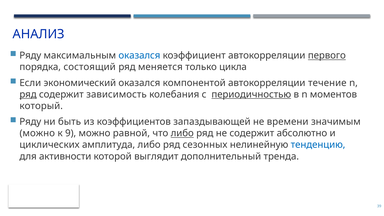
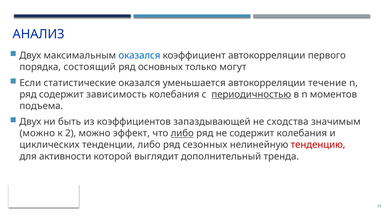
Ряду: Ряду -> Двух (30, 56)
первого underline: present -> none (327, 56)
меняется: меняется -> основных (160, 67)
цикла: цикла -> могут (233, 67)
экономический: экономический -> статистические (80, 83)
компонентой: компонентой -> уменьшается (194, 83)
ряд underline: present -> none (28, 94)
который: который -> подъема (41, 106)
Ряду: Ряду -> Двух (30, 122)
времени: времени -> сходства (288, 122)
9: 9 -> 2 (71, 133)
равной: равной -> эффект (131, 133)
содержит абсолютно: абсолютно -> колебания (302, 133)
амплитуда: амплитуда -> тенденции (109, 145)
тенденцию colour: blue -> red (318, 145)
